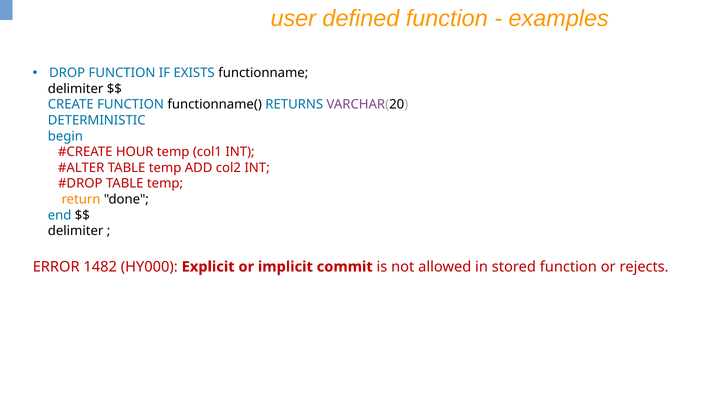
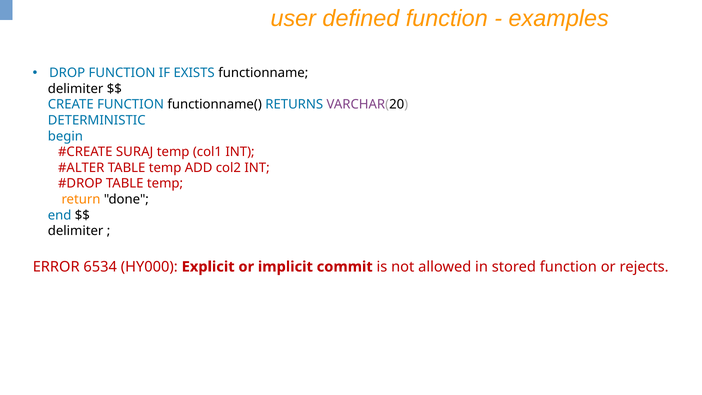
HOUR: HOUR -> SURAJ (135, 152)
1482: 1482 -> 6534 (100, 267)
